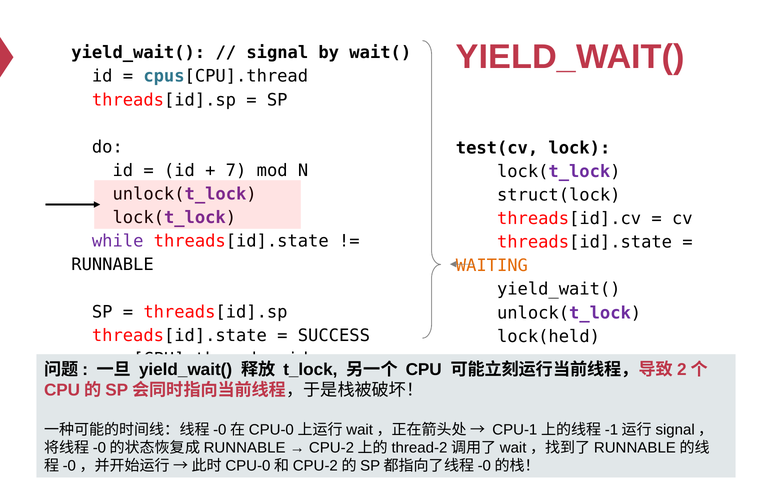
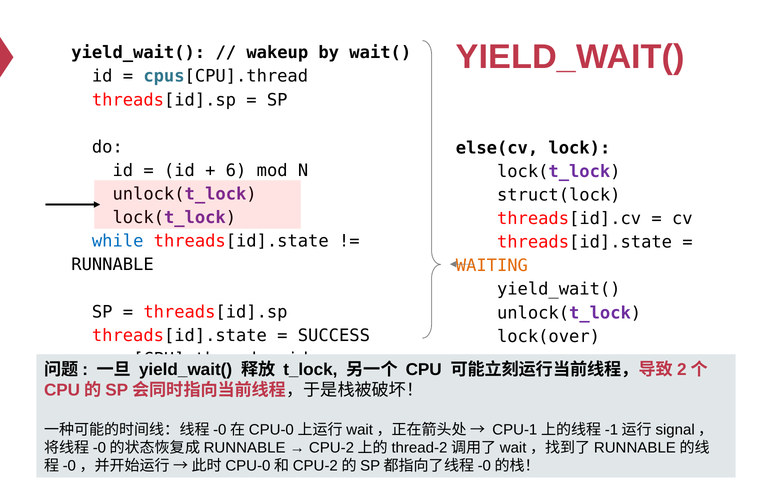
signal: signal -> wakeup (277, 53)
test(cv: test(cv -> else(cv (497, 148)
7: 7 -> 6 (236, 171)
while colour: purple -> blue (118, 242)
lock(held: lock(held -> lock(over (549, 337)
